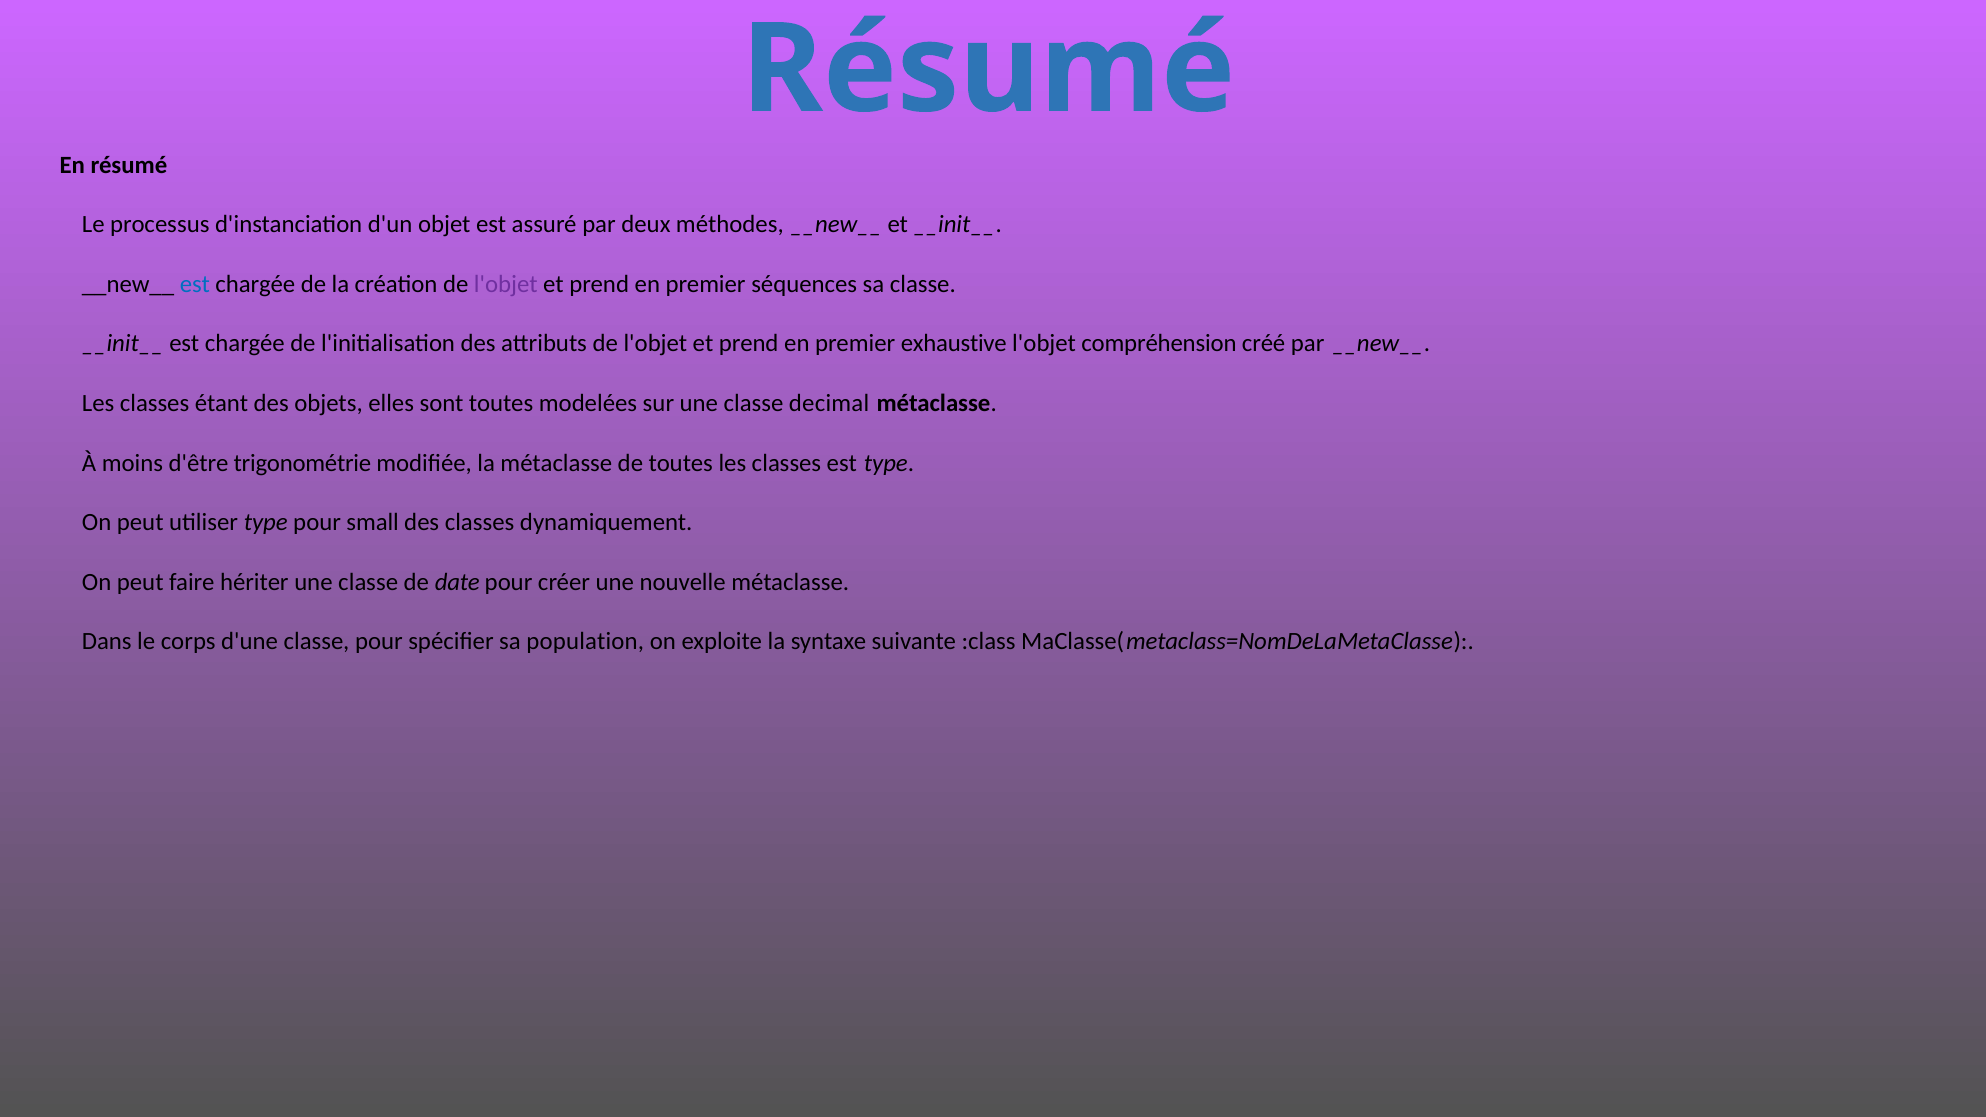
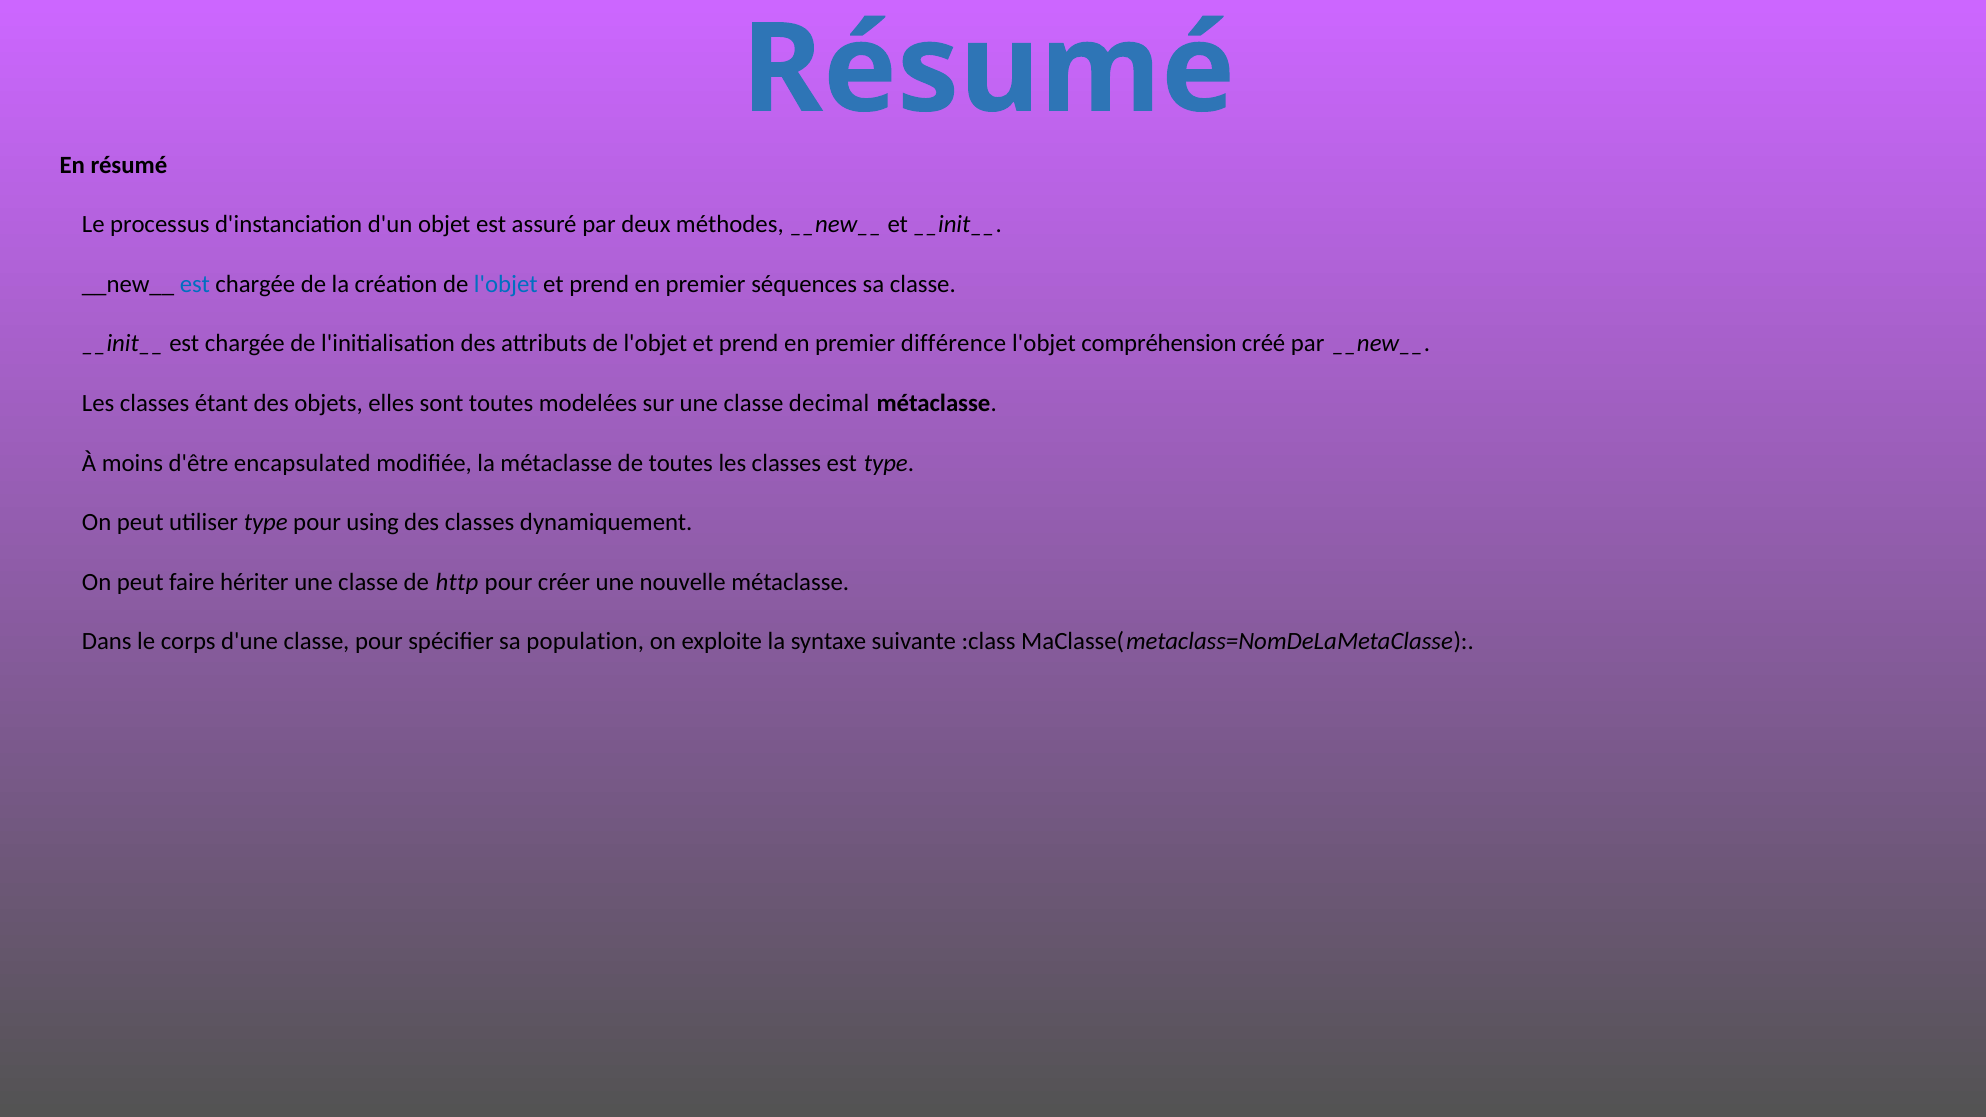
l'objet colour: purple -> blue (506, 284)
exhaustive: exhaustive -> différence (954, 344)
trigonométrie: trigonométrie -> encapsulated (302, 463)
small: small -> using (373, 523)
date: date -> http (457, 582)
